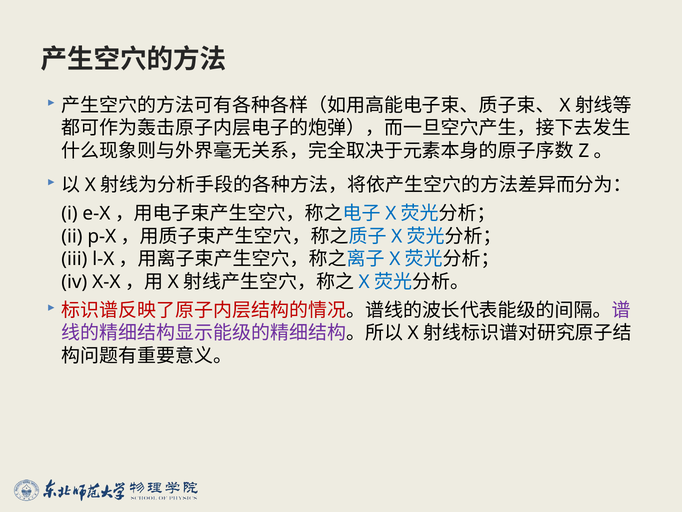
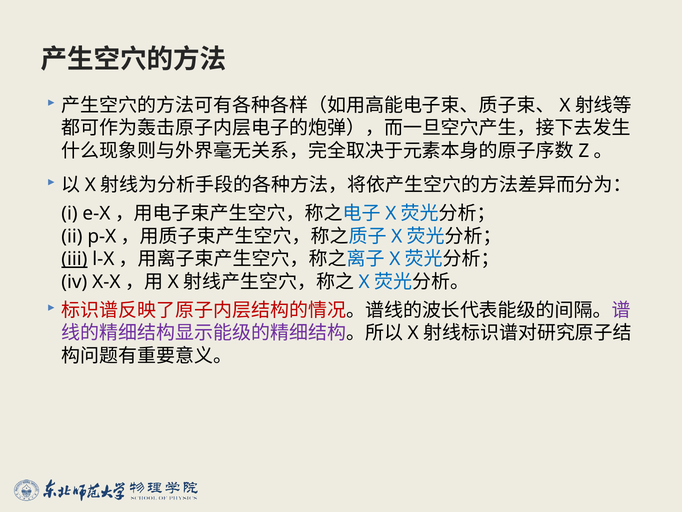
iii underline: none -> present (74, 259)
